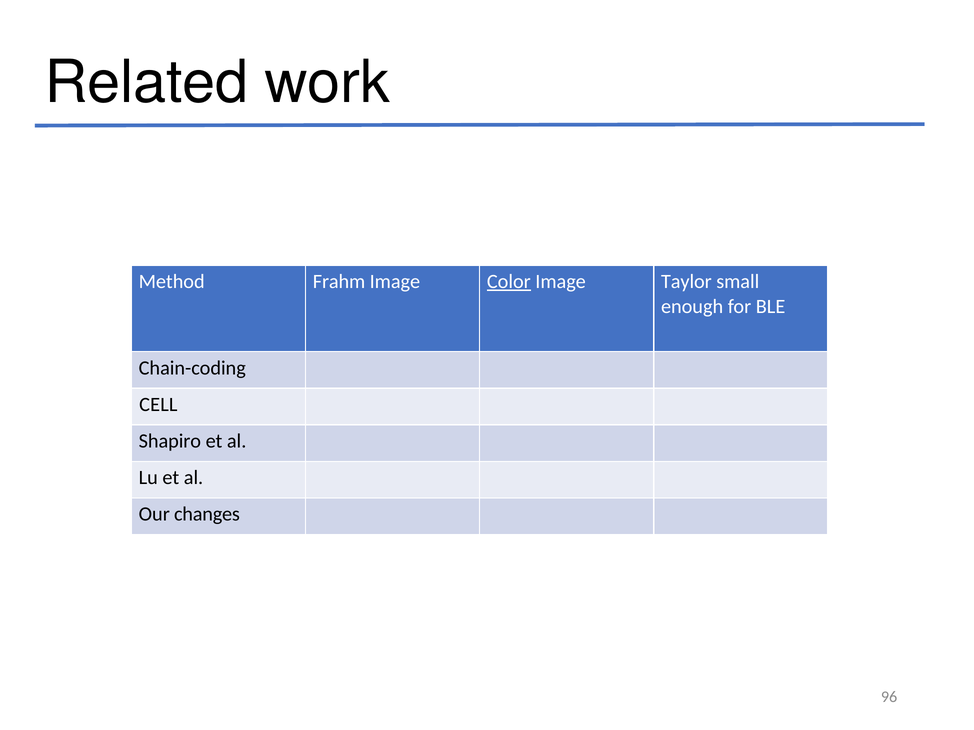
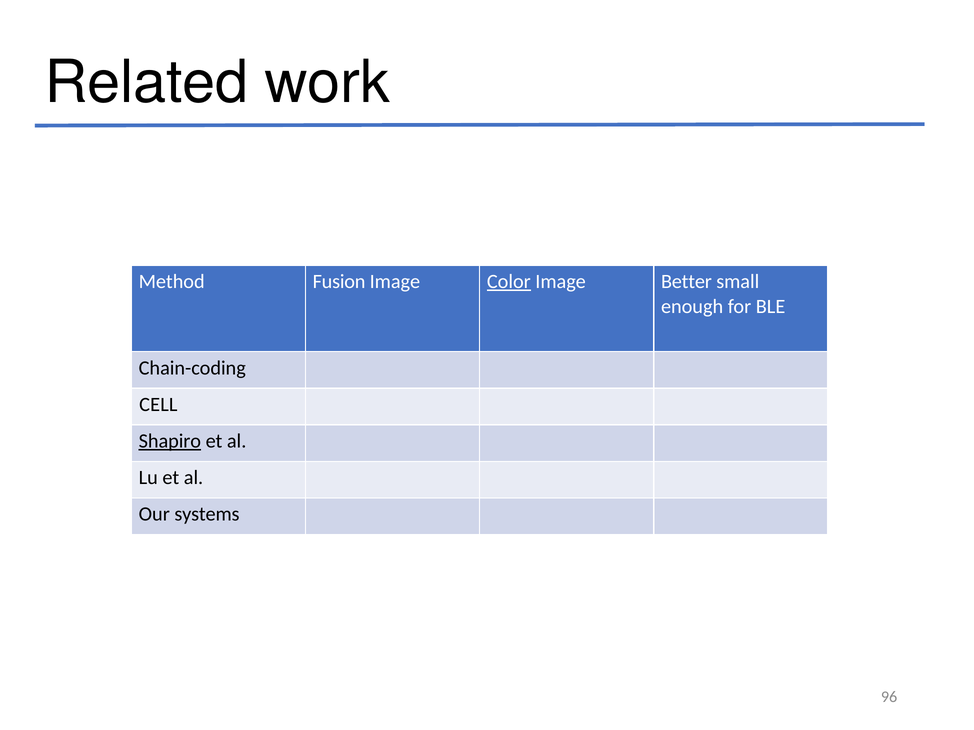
Frahm: Frahm -> Fusion (339, 282)
Taylor: Taylor -> Better (686, 282)
Shapiro underline: none -> present (170, 441)
changes: changes -> systems (207, 515)
